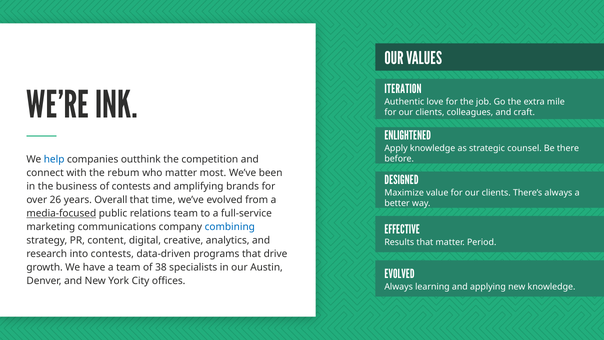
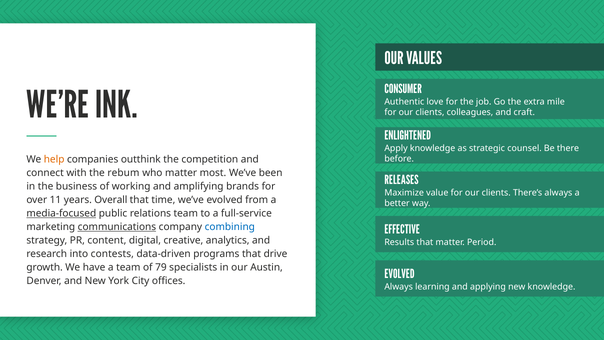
ITERATION: ITERATION -> CONSUMER (403, 89)
help colour: blue -> orange (54, 159)
DESIGNED: DESIGNED -> RELEASES (401, 180)
of contests: contests -> working (131, 186)
26: 26 -> 11 (55, 200)
communications underline: none -> present (117, 227)
38: 38 -> 79 (161, 267)
